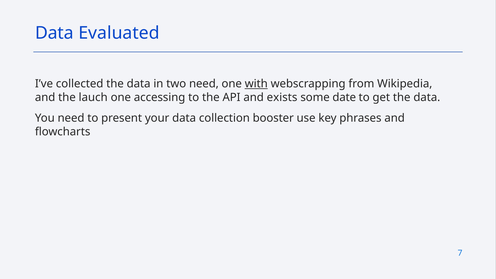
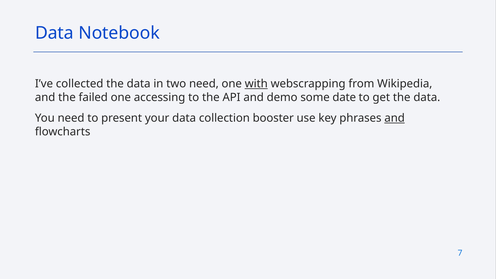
Evaluated: Evaluated -> Notebook (119, 33)
lauch: lauch -> failed (93, 97)
exists: exists -> demo (282, 97)
and underline: none -> present (395, 118)
